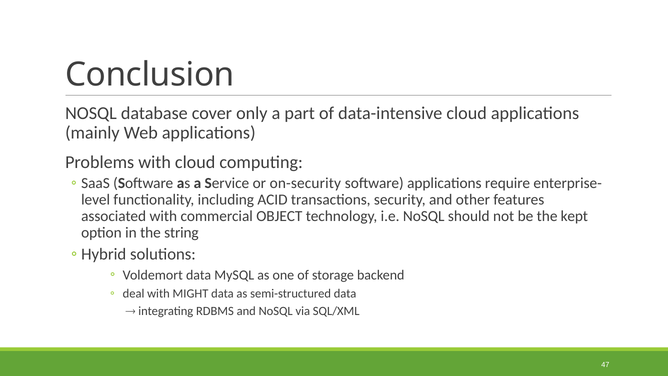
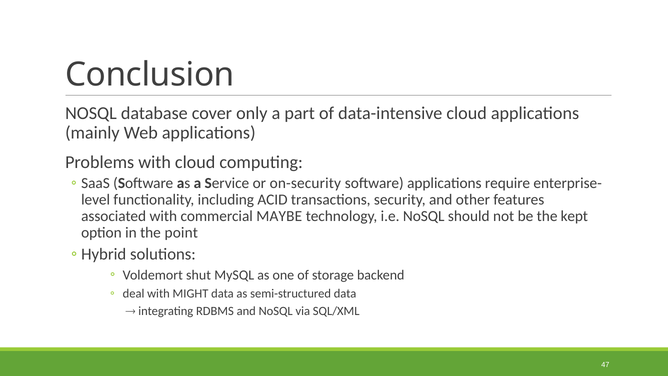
OBJECT: OBJECT -> MAYBE (279, 216)
string: string -> point (181, 233)
Voldemort data: data -> shut (199, 275)
